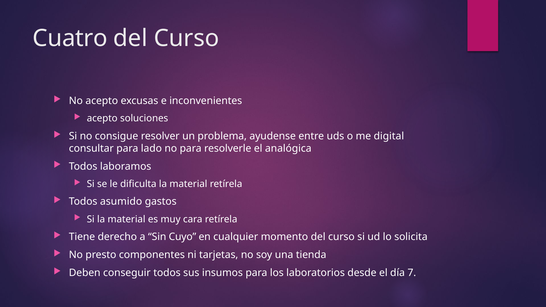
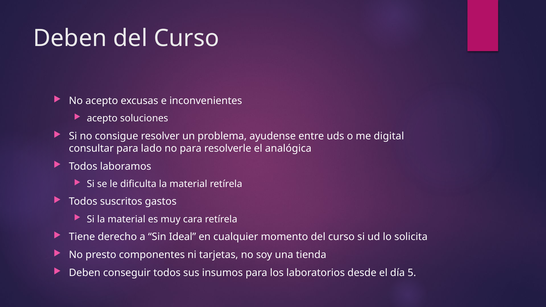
Cuatro: Cuatro -> Deben (70, 38)
asumido: asumido -> suscritos (121, 202)
Cuyo: Cuyo -> Ideal (182, 237)
7: 7 -> 5 (412, 273)
